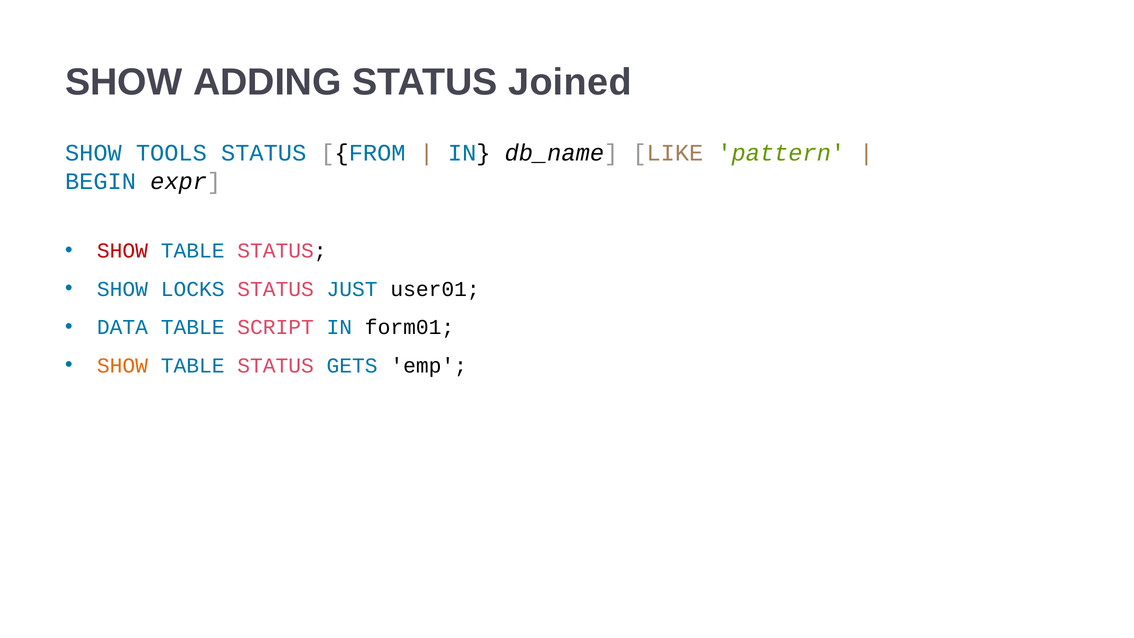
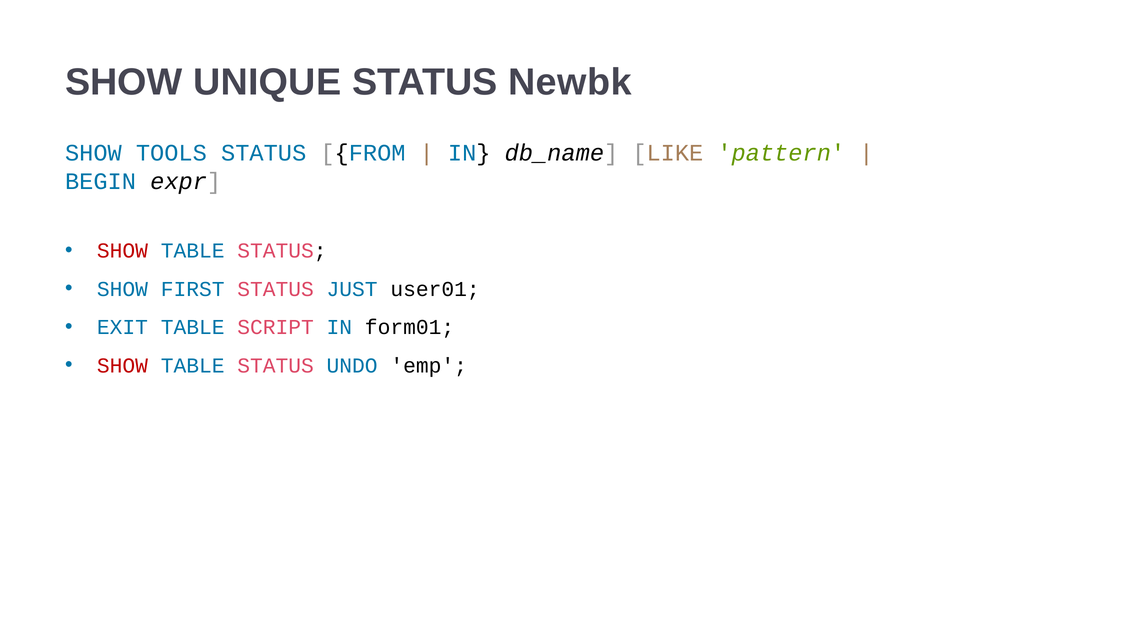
ADDING: ADDING -> UNIQUE (267, 82)
Joined: Joined -> Newbk (570, 82)
LOCKS: LOCKS -> FIRST (193, 289)
DATA: DATA -> EXIT (122, 327)
SHOW colour: orange -> red (122, 366)
GETS: GETS -> UNDO (352, 366)
